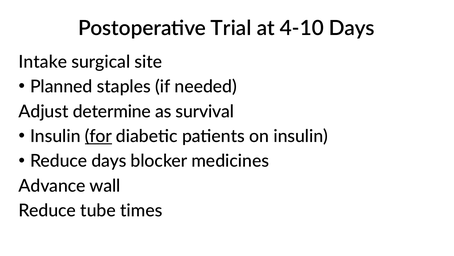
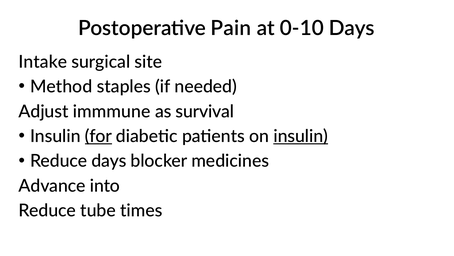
Trial: Trial -> Pain (231, 28)
4-10: 4-10 -> 0-10 (302, 28)
Planned: Planned -> Method (61, 87)
determine: determine -> immmune (112, 111)
insulin underline: none -> present (301, 136)
wall: wall -> into (105, 185)
